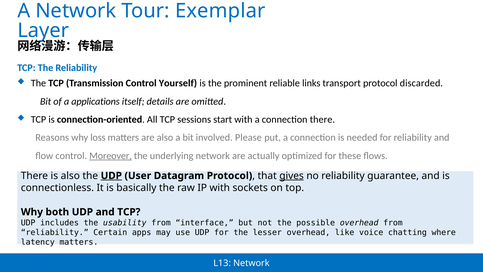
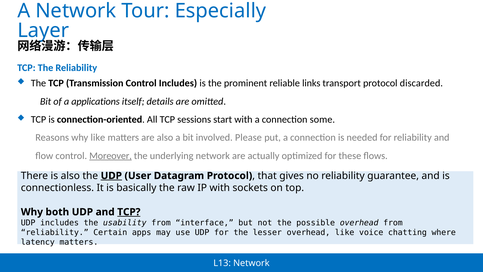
Exemplar: Exemplar -> Especially (220, 11)
Control Yourself: Yourself -> Includes (178, 83)
connection there: there -> some (322, 119)
why loss: loss -> like (98, 137)
gives underline: present -> none (292, 176)
TCP underline: none -> present (129, 212)
